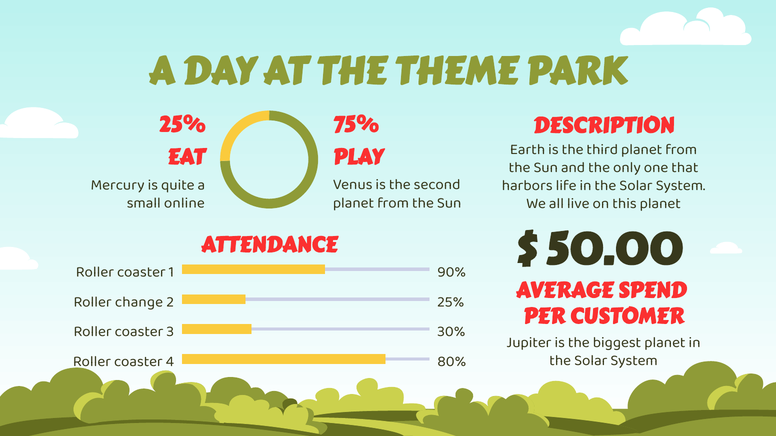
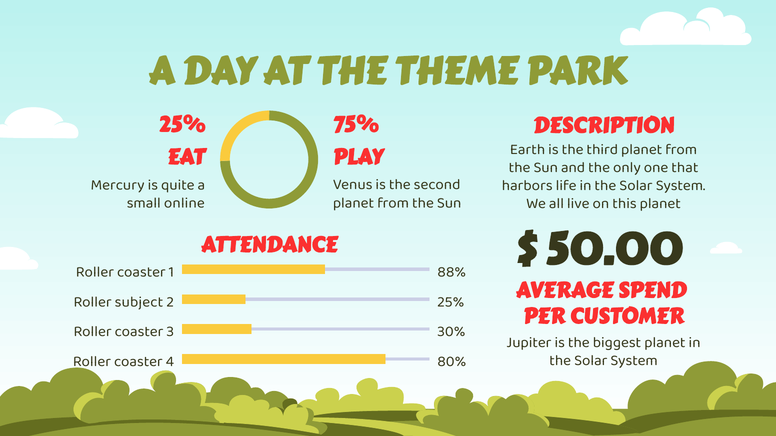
90%: 90% -> 88% (452, 272)
change: change -> subject (139, 302)
